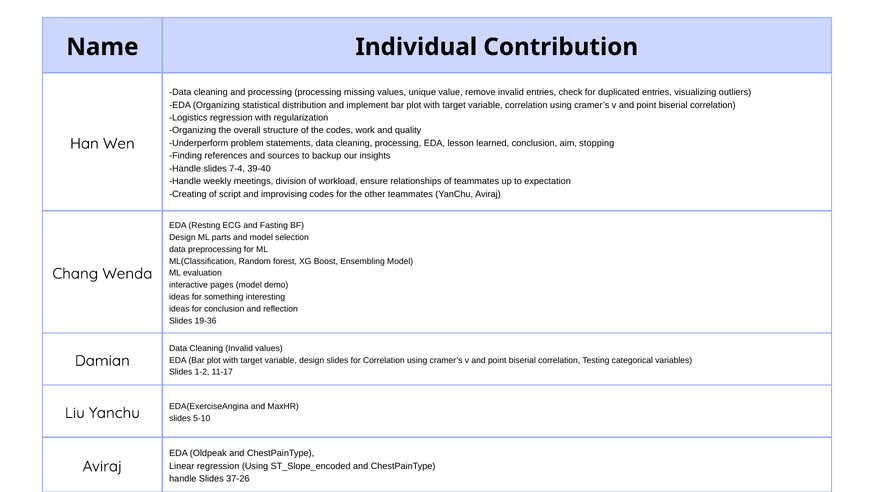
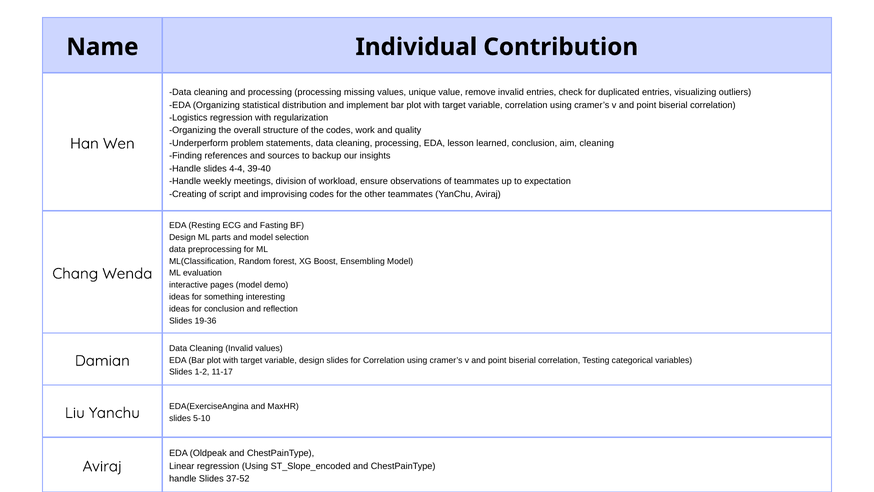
aim stopping: stopping -> cleaning (597, 143)
7-4: 7-4 -> 4-4 (237, 169)
relationships: relationships -> observations (416, 181)
37-26: 37-26 -> 37-52 (238, 478)
